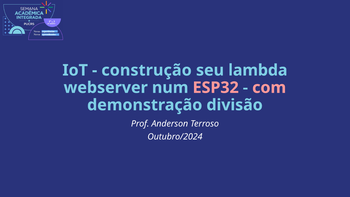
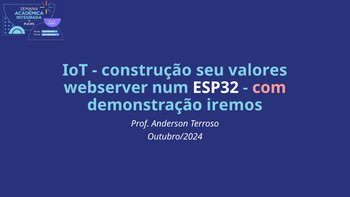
lambda: lambda -> valores (258, 70)
ESP32 colour: pink -> white (216, 88)
divisão: divisão -> iremos (234, 105)
